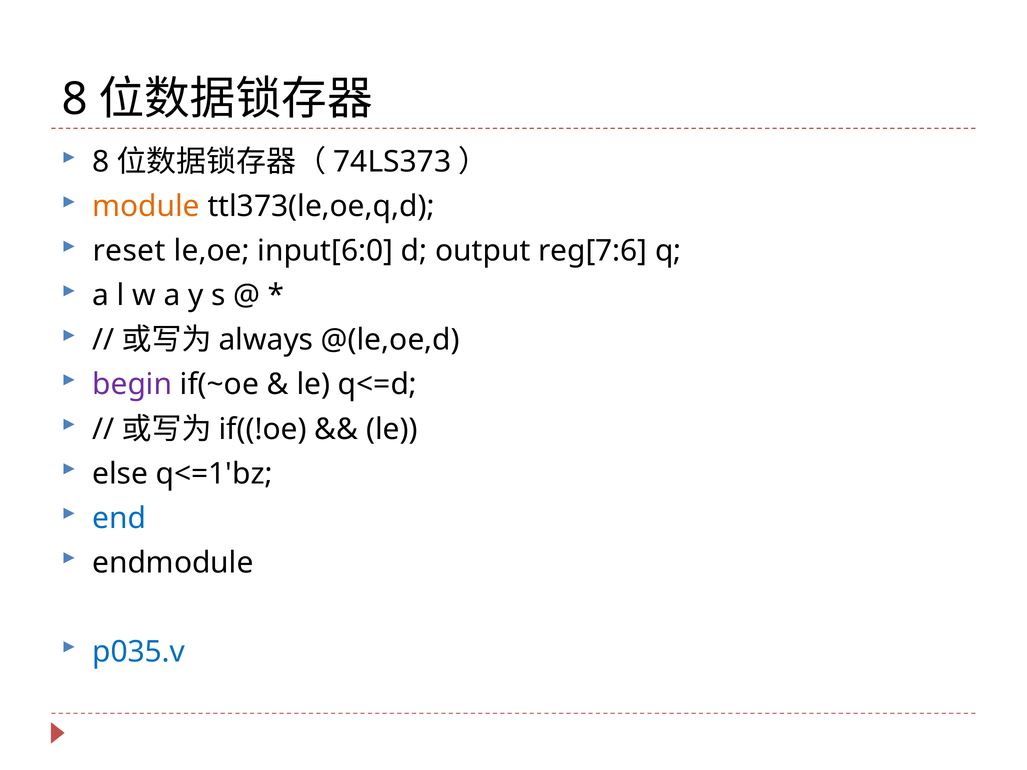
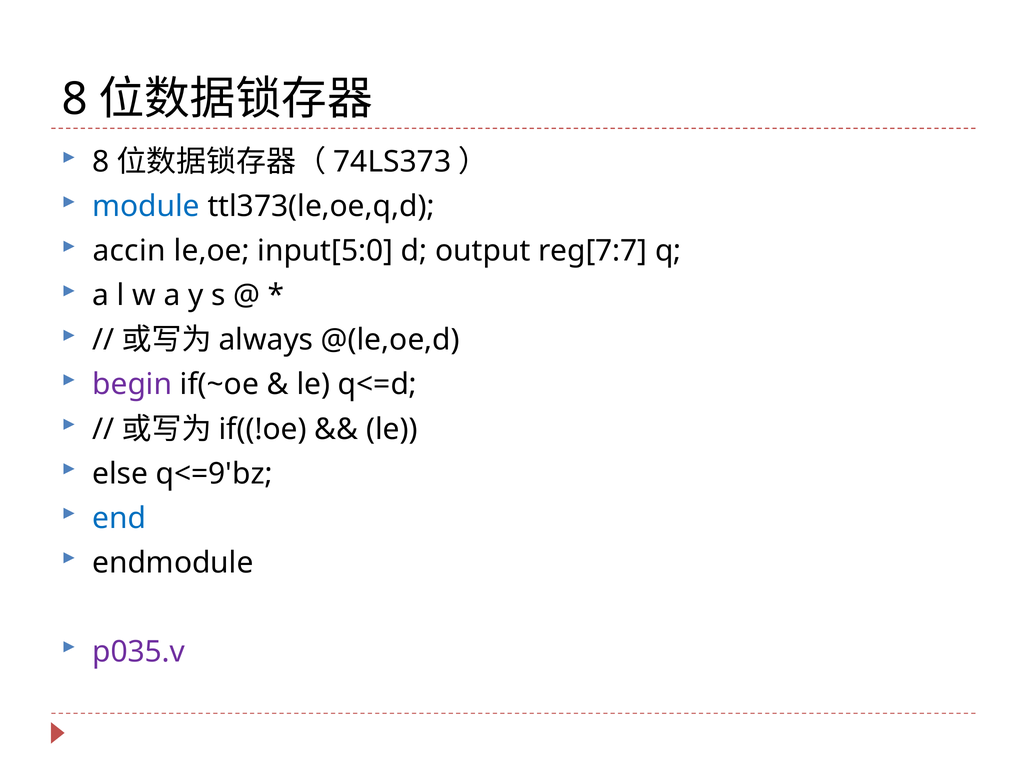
module colour: orange -> blue (146, 207)
reset: reset -> accin (129, 251)
input[6:0: input[6:0 -> input[5:0 (325, 251)
reg[7:6: reg[7:6 -> reg[7:7 (593, 251)
q<=1'bz: q<=1'bz -> q<=9'bz (214, 474)
p035.v colour: blue -> purple (139, 652)
